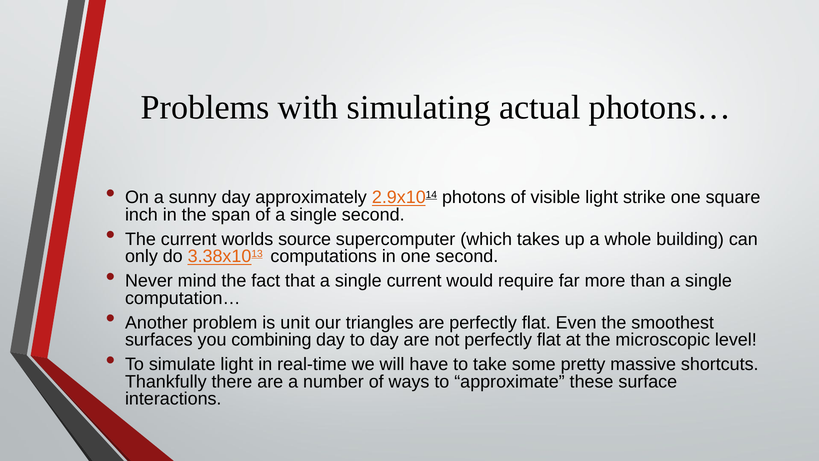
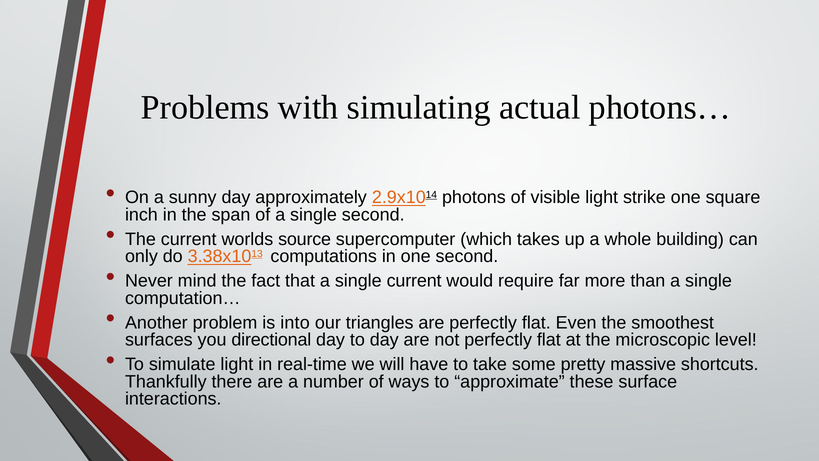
unit: unit -> into (295, 323)
combining: combining -> directional (271, 340)
